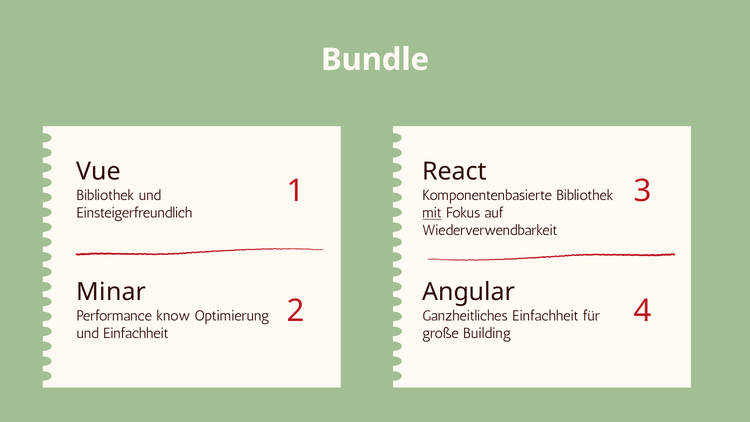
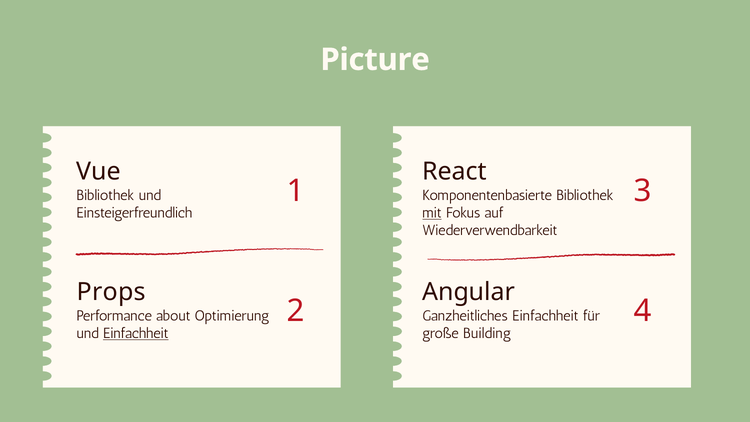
Bundle: Bundle -> Picture (375, 60)
Minar: Minar -> Props (111, 292)
know: know -> about (173, 316)
Einfachheit underline: none -> present (136, 333)
